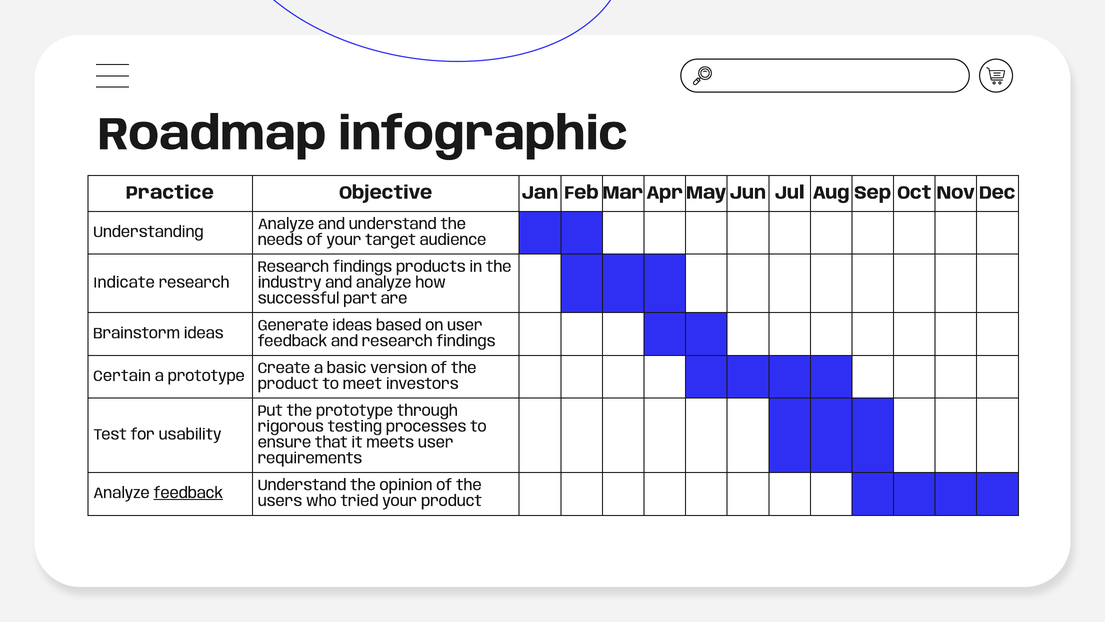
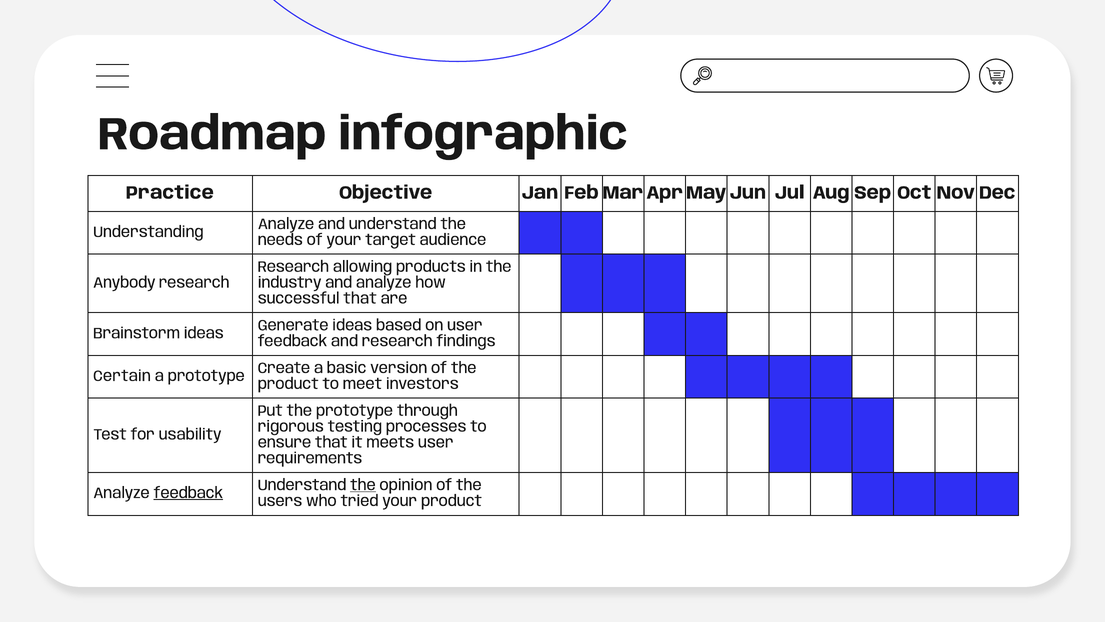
findings: findings -> allowing (363, 267)
Indicate: Indicate -> Anybody (124, 282)
successful part: part -> that (360, 298)
the underline: none -> present (363, 485)
